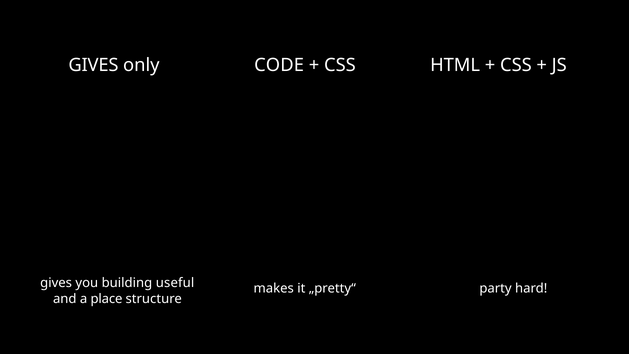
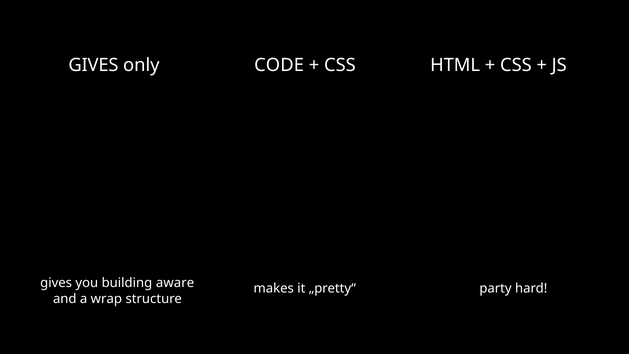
useful: useful -> aware (175, 283)
place: place -> wrap (106, 299)
